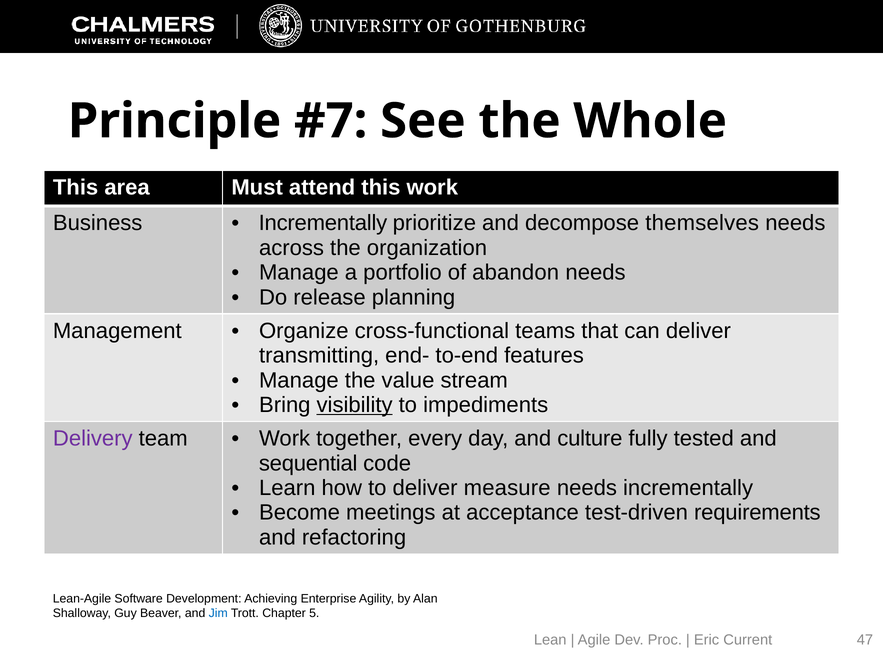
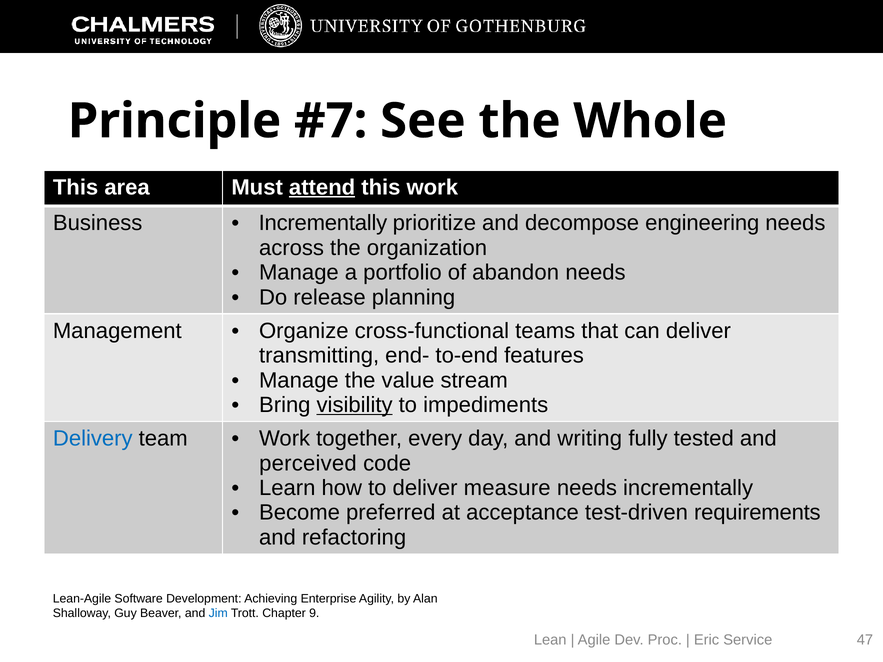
attend underline: none -> present (322, 187)
themselves: themselves -> engineering (702, 223)
Delivery colour: purple -> blue (93, 439)
culture: culture -> writing (590, 439)
sequential: sequential -> perceived (308, 463)
meetings: meetings -> preferred (391, 513)
5: 5 -> 9 (314, 614)
Current: Current -> Service (748, 640)
